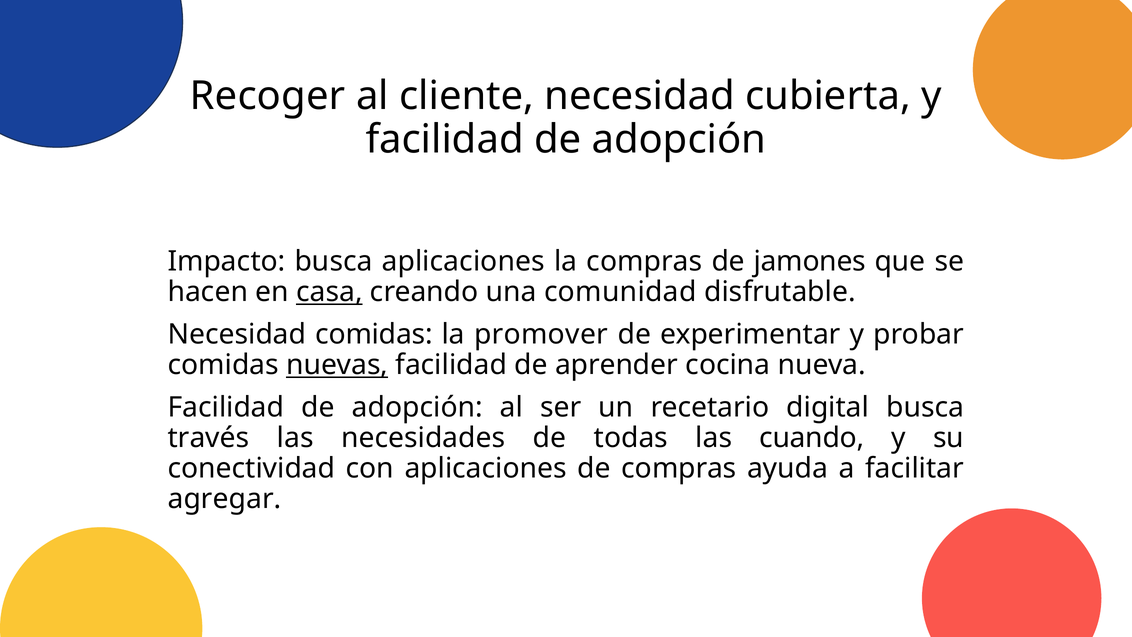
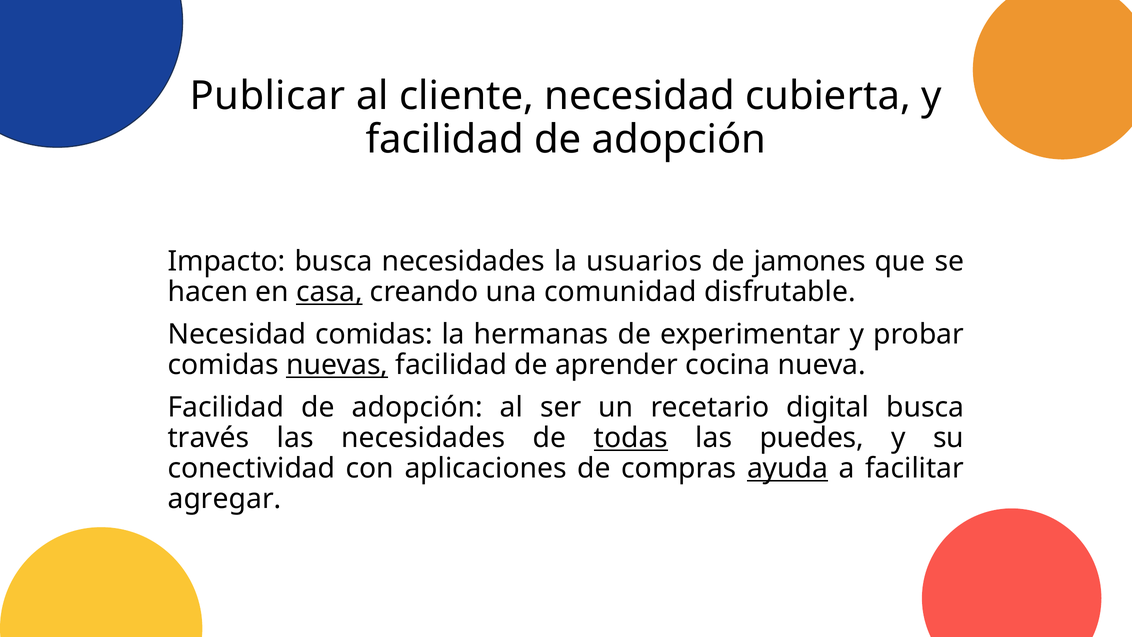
Recoger: Recoger -> Publicar (268, 96)
busca aplicaciones: aplicaciones -> necesidades (463, 261)
la compras: compras -> usuarios (644, 261)
promover: promover -> hermanas (541, 334)
todas underline: none -> present (631, 438)
cuando: cuando -> puedes (812, 438)
ayuda underline: none -> present (788, 468)
